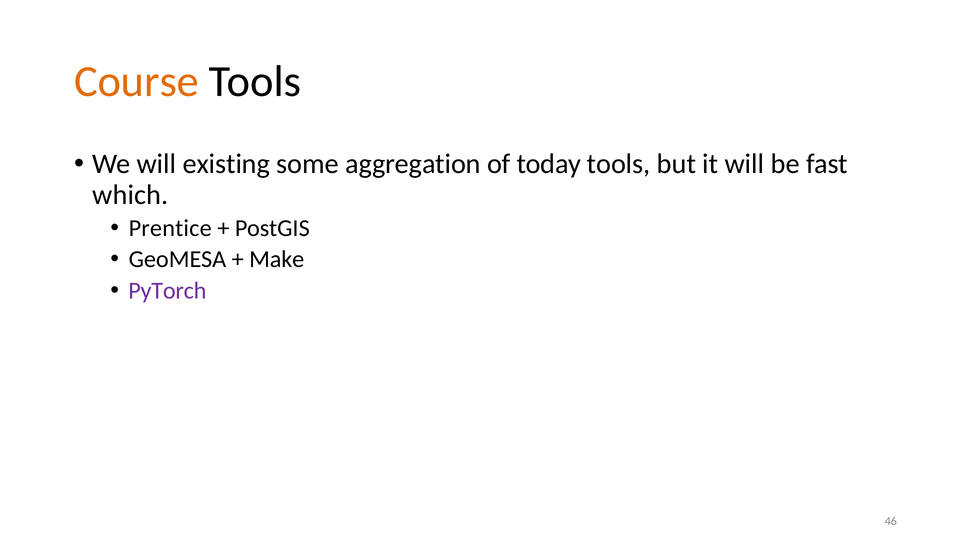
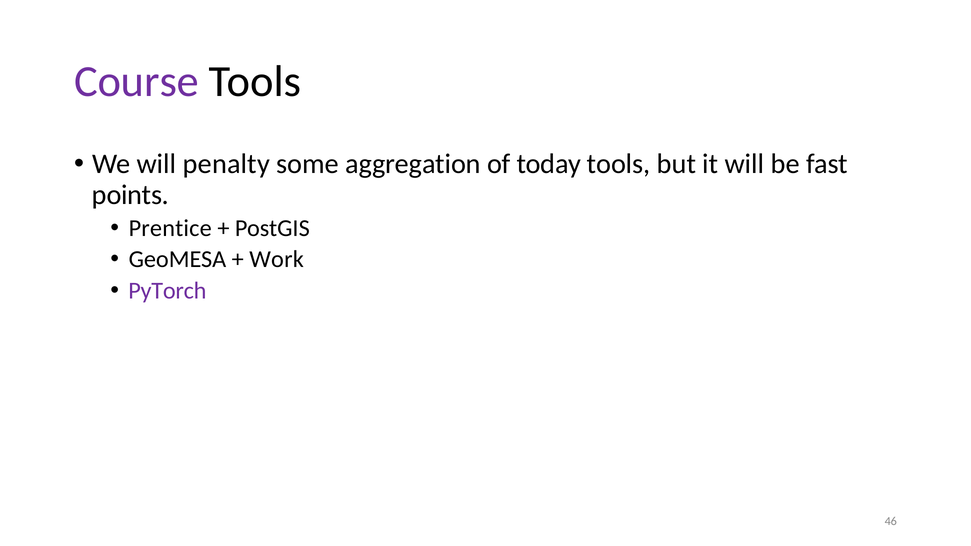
Course colour: orange -> purple (136, 82)
existing: existing -> penalty (226, 164)
which: which -> points (131, 195)
Make: Make -> Work (277, 259)
